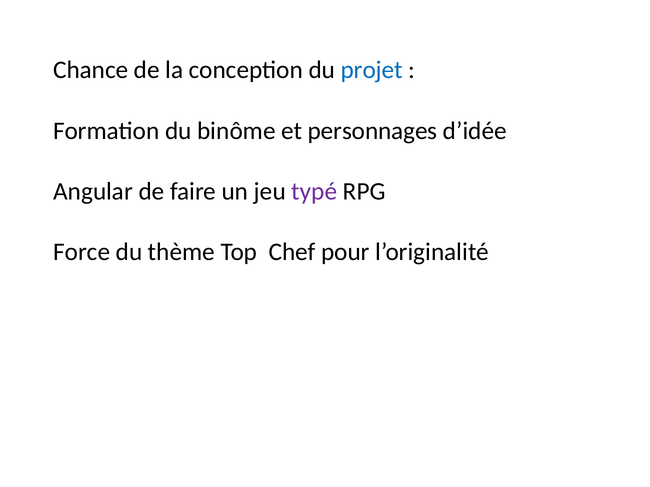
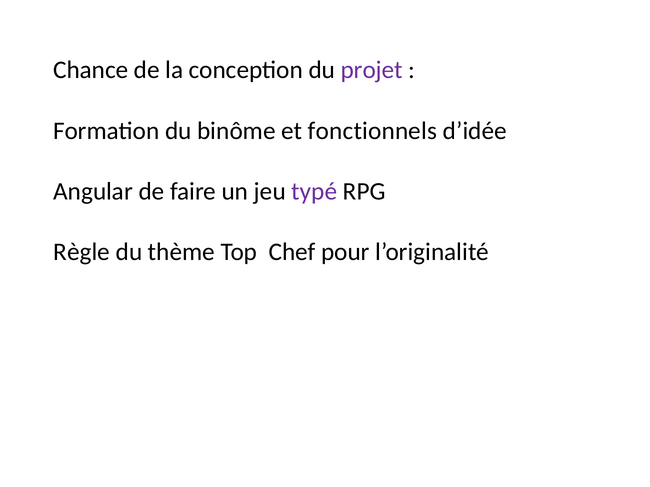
projet colour: blue -> purple (372, 70)
personnages: personnages -> fonctionnels (372, 131)
Force: Force -> Règle (82, 252)
